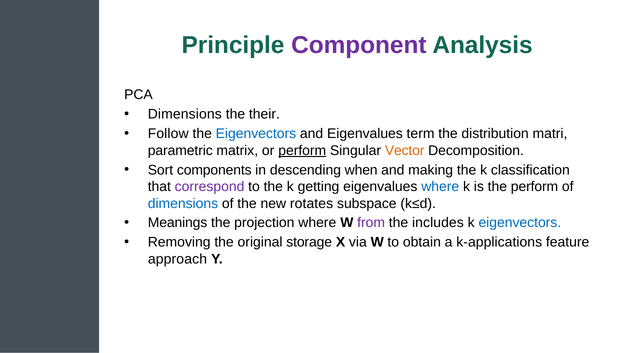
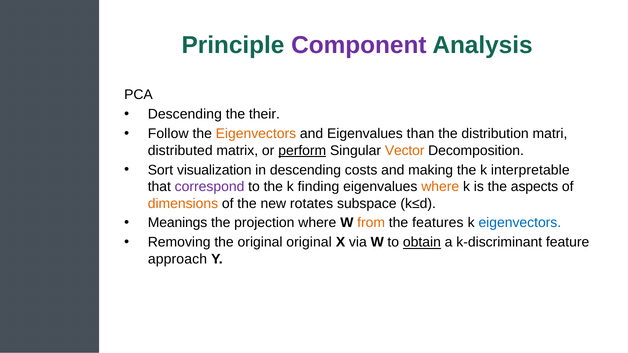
Dimensions: Dimensions -> Descending (185, 114)
Eigenvectors colour: blue -> orange (256, 134)
term: term -> than (421, 134)
parametric: parametric -> distributed (180, 151)
components: components -> visualization (214, 170)
when: when -> costs (361, 170)
classification: classification -> interpretable (530, 170)
getting: getting -> finding (318, 187)
where colour: blue -> orange (440, 187)
the perform: perform -> aspects (535, 187)
dimensions colour: blue -> orange (183, 204)
from colour: purple -> orange (371, 223)
includes: includes -> features (438, 223)
original storage: storage -> original (309, 243)
obtain underline: none -> present (422, 243)
k-applications: k-applications -> k-discriminant (499, 243)
